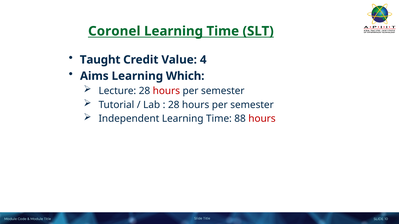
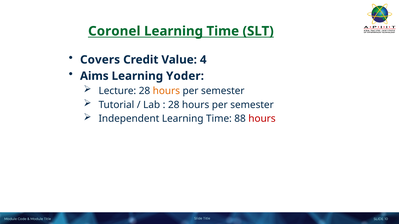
Taught: Taught -> Covers (100, 60)
Which: Which -> Yoder (185, 76)
hours colour: red -> orange (166, 91)
